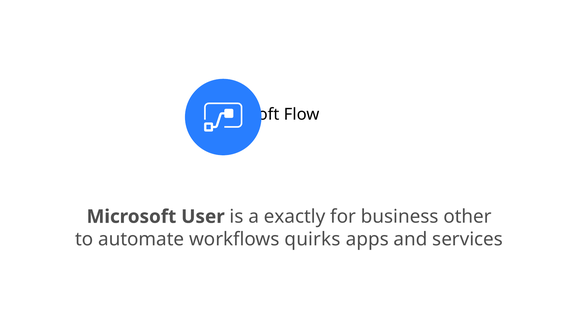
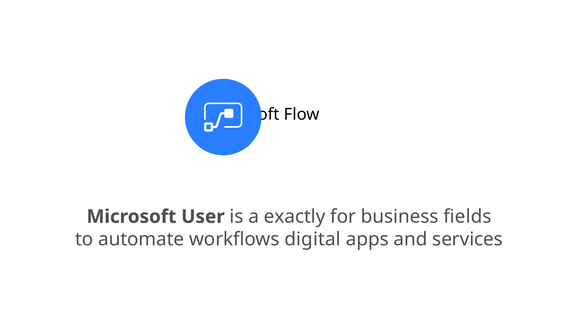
other: other -> fields (467, 217)
quirks: quirks -> digital (313, 239)
